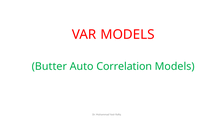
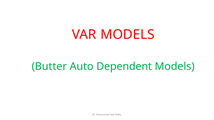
Correlation: Correlation -> Dependent (124, 67)
